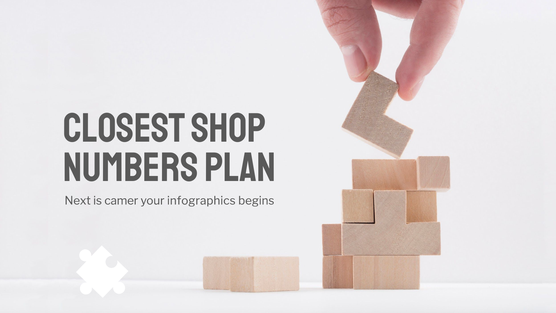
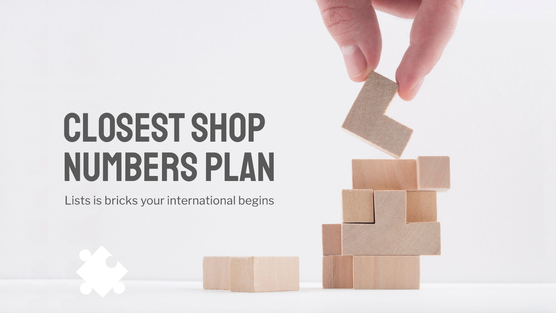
Next: Next -> Lists (78, 201)
camer: camer -> bricks (121, 201)
infographics: infographics -> international (201, 201)
